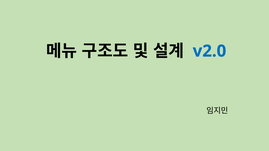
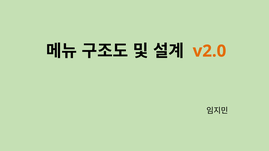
v2.0 colour: blue -> orange (209, 51)
